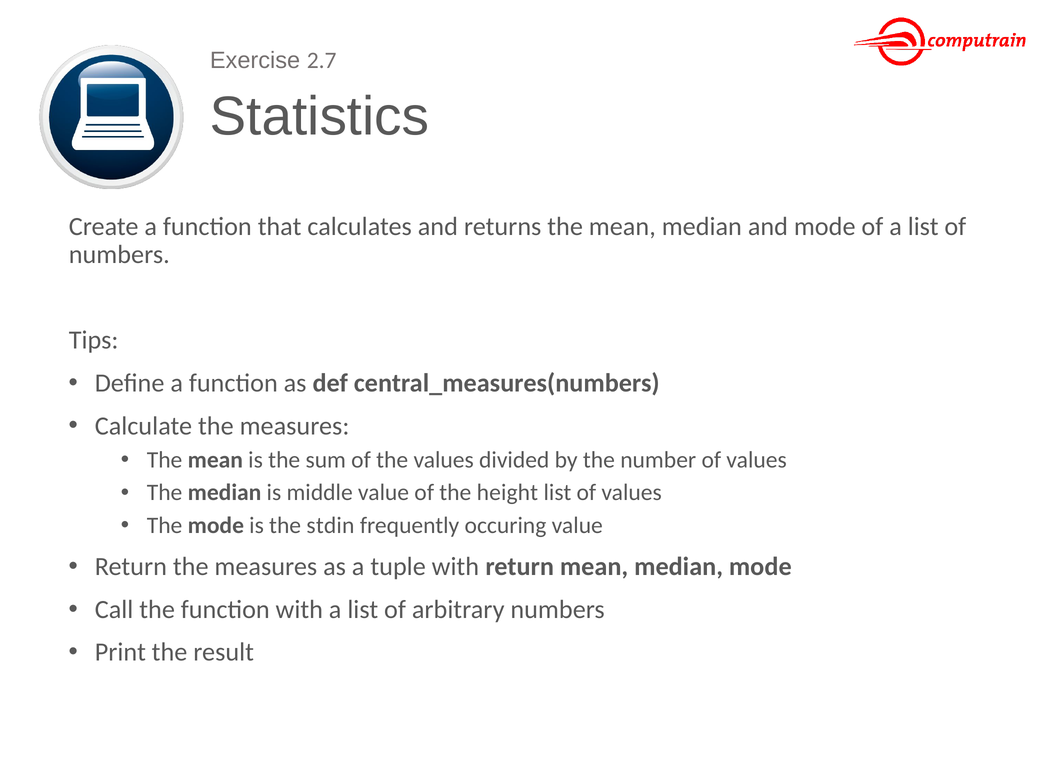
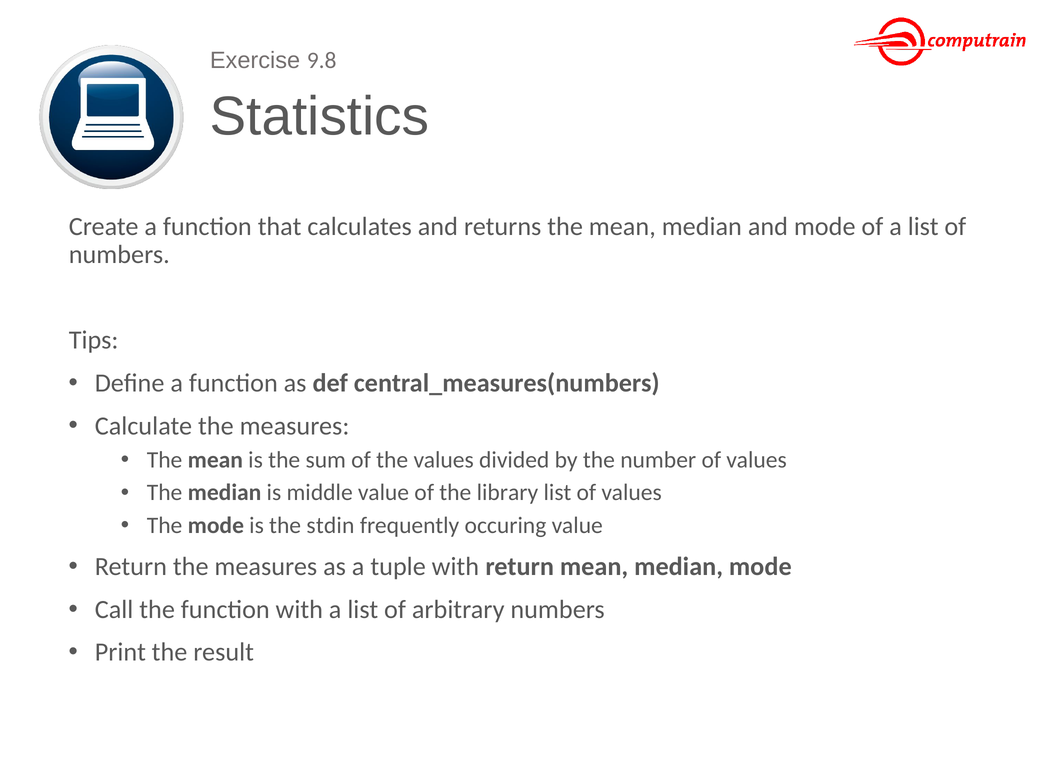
2.7: 2.7 -> 9.8 (322, 60)
height: height -> library (507, 493)
